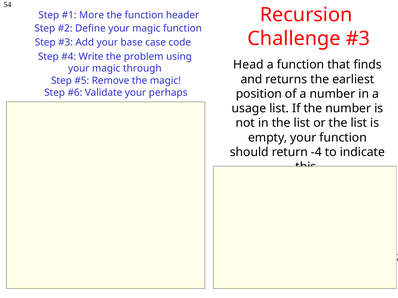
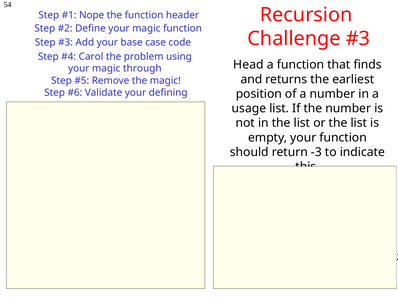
More: More -> Nope (92, 15)
Write: Write -> Carol (91, 57)
perhaps: perhaps -> defining (168, 93)
-4: -4 -> -3 (316, 152)
